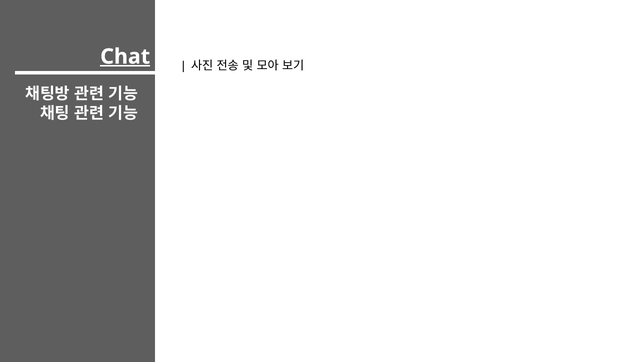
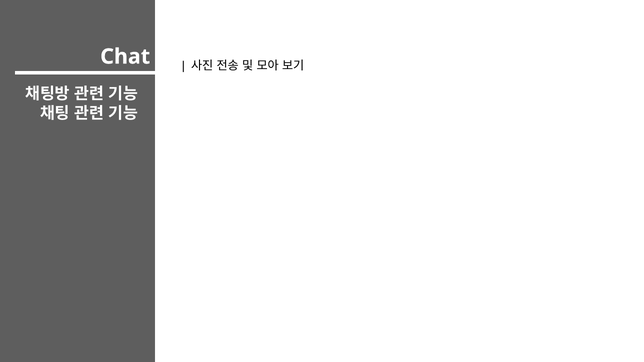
Chat underline: present -> none (125, 57)
